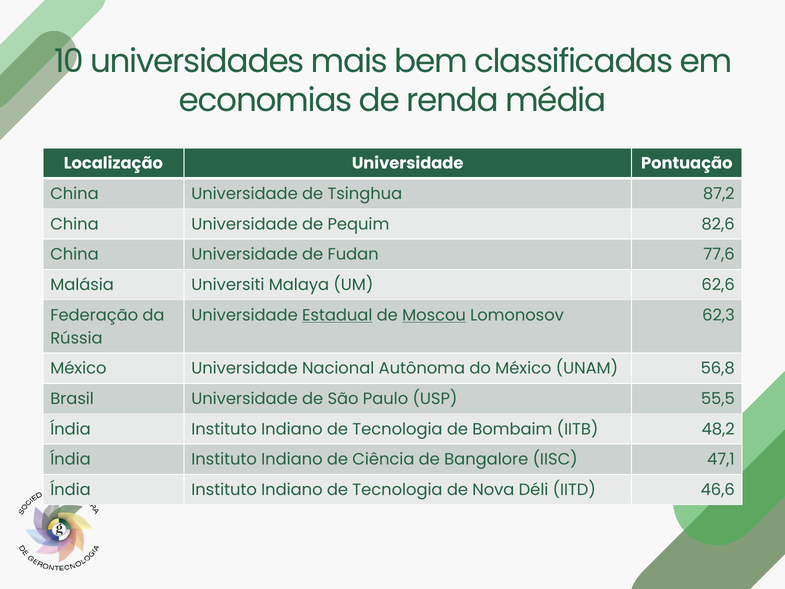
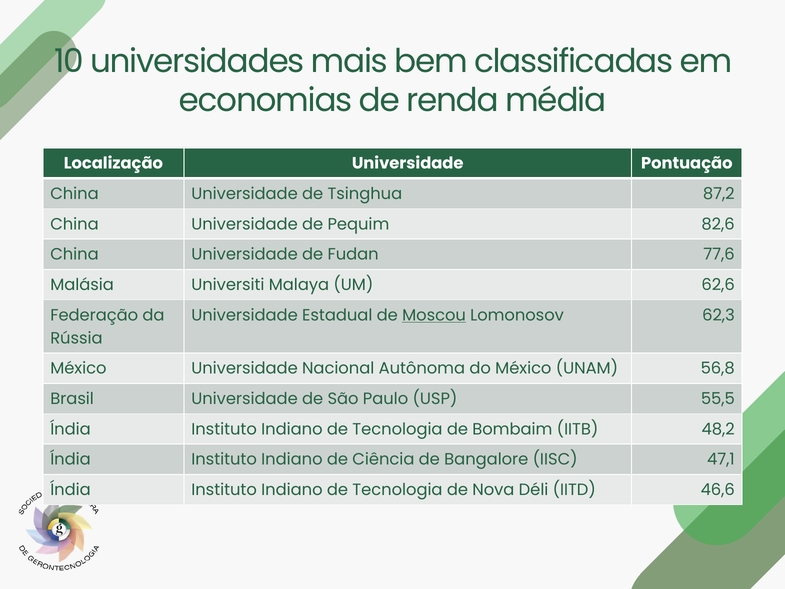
Estadual underline: present -> none (337, 315)
